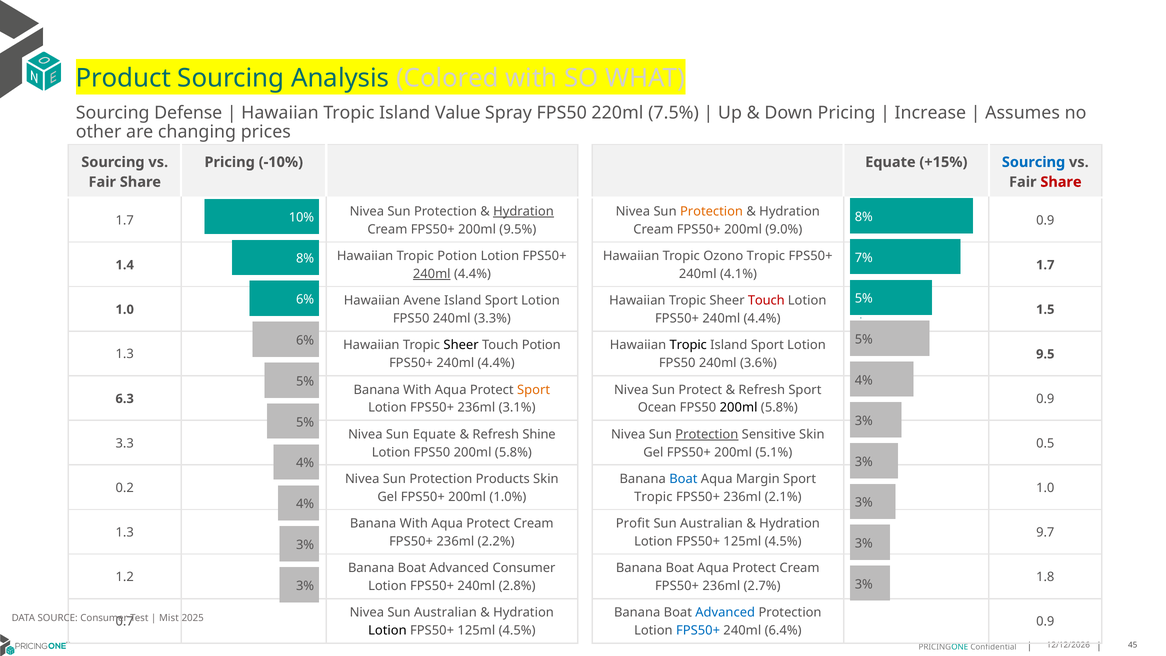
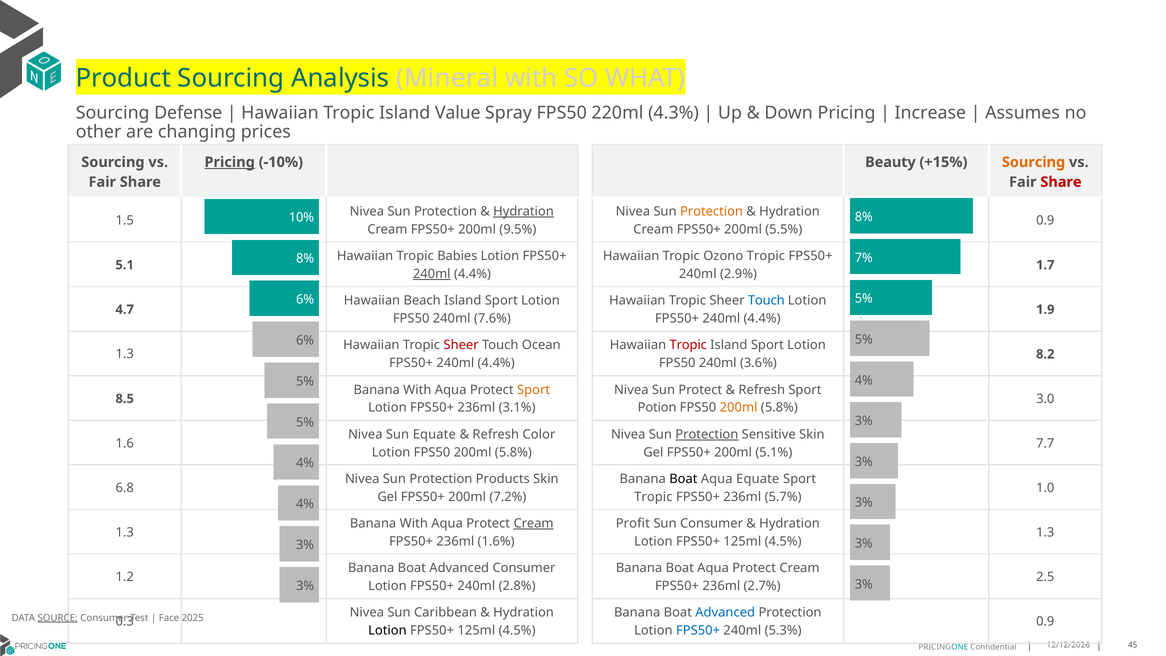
Colored: Colored -> Mineral (447, 78)
7.5%: 7.5% -> 4.3% (674, 113)
Pricing underline: none -> present (230, 162)
Equate: Equate -> Beauty (890, 162)
Sourcing colour: blue -> orange (1034, 162)
1.7: 1.7 -> 1.5 (125, 220)
9.0%: 9.0% -> 5.5% (784, 229)
Tropic Potion: Potion -> Babies (457, 256)
1.4: 1.4 -> 5.1 (125, 265)
4.1%: 4.1% -> 2.9% (738, 274)
Avene: Avene -> Beach (422, 301)
Touch colour: red -> blue (766, 301)
1.0: 1.0 -> 4.7 (125, 310)
1.5: 1.5 -> 1.9 (1045, 310)
3.3%: 3.3% -> 7.6% (492, 318)
Sheer colour: black -> red (461, 345)
Touch Potion: Potion -> Ocean (541, 345)
Tropic colour: black -> red (688, 345)
9.5: 9.5 -> 8.2 (1045, 354)
0.9: 0.9 -> 3.0 (1045, 399)
6.3: 6.3 -> 8.5 (125, 399)
Ocean: Ocean -> Potion (657, 408)
200ml colour: black -> orange (739, 408)
Shine: Shine -> Color (539, 434)
3.3: 3.3 -> 1.6 (125, 443)
0.5: 0.5 -> 7.7 (1045, 443)
Boat colour: blue -> black (683, 479)
Aqua Margin: Margin -> Equate (758, 479)
0.2: 0.2 -> 6.8 (125, 488)
1.0%: 1.0% -> 7.2% (508, 497)
2.1%: 2.1% -> 5.7% (783, 497)
Cream underline: none -> present (534, 523)
Australian: Australian -> Consumer (712, 523)
9.7: 9.7 -> 1.3 (1045, 532)
2.2%: 2.2% -> 1.6% (496, 541)
1.8: 1.8 -> 2.5 (1045, 577)
Nivea Sun Australian: Australian -> Caribbean (445, 613)
SOURCE underline: none -> present (58, 618)
Mist: Mist -> Face (169, 618)
0.7: 0.7 -> 0.3 (125, 622)
6.4%: 6.4% -> 5.3% (783, 631)
